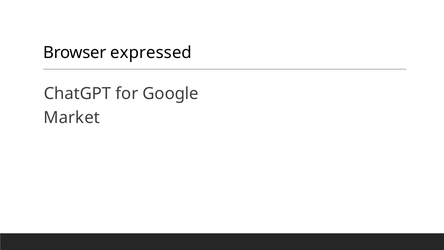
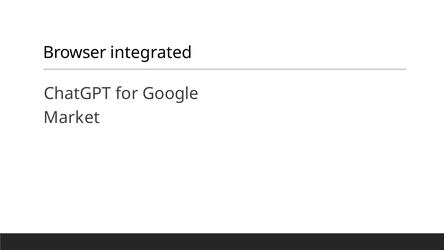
expressed: expressed -> integrated (151, 52)
